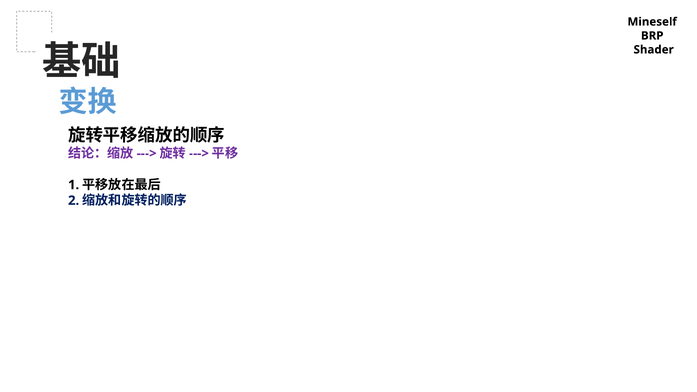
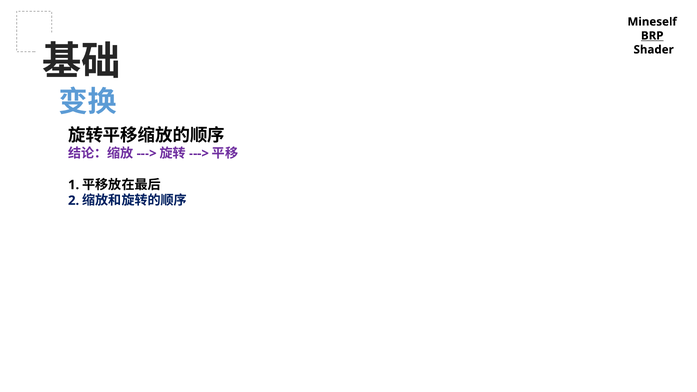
BRP underline: none -> present (652, 36)
